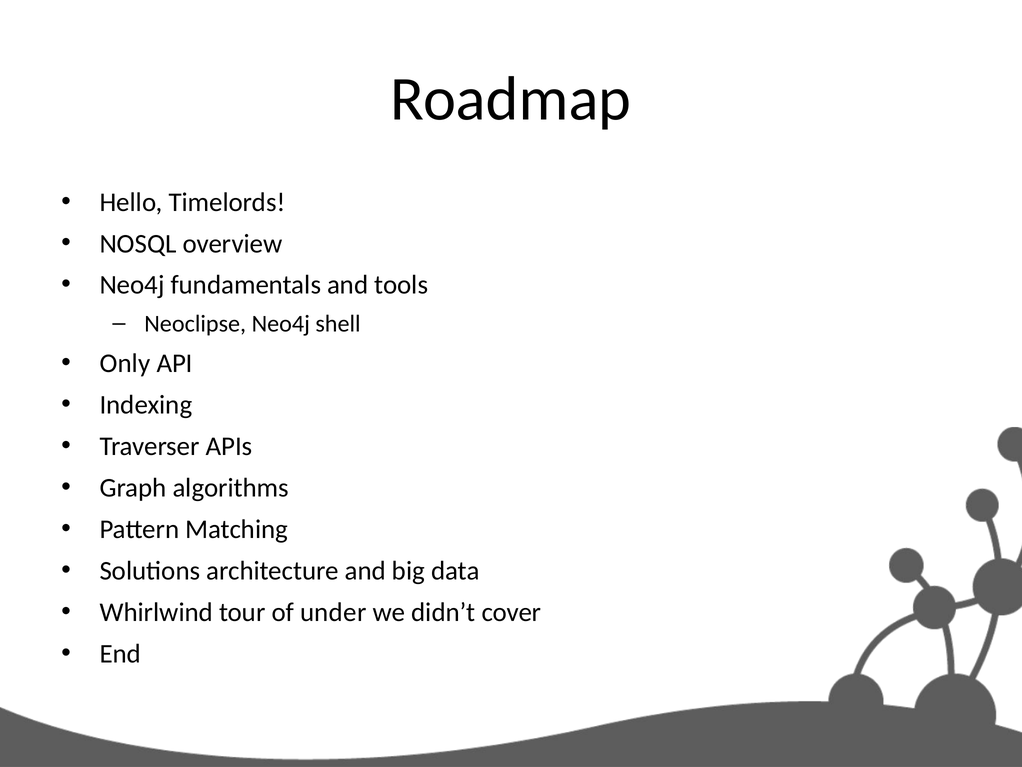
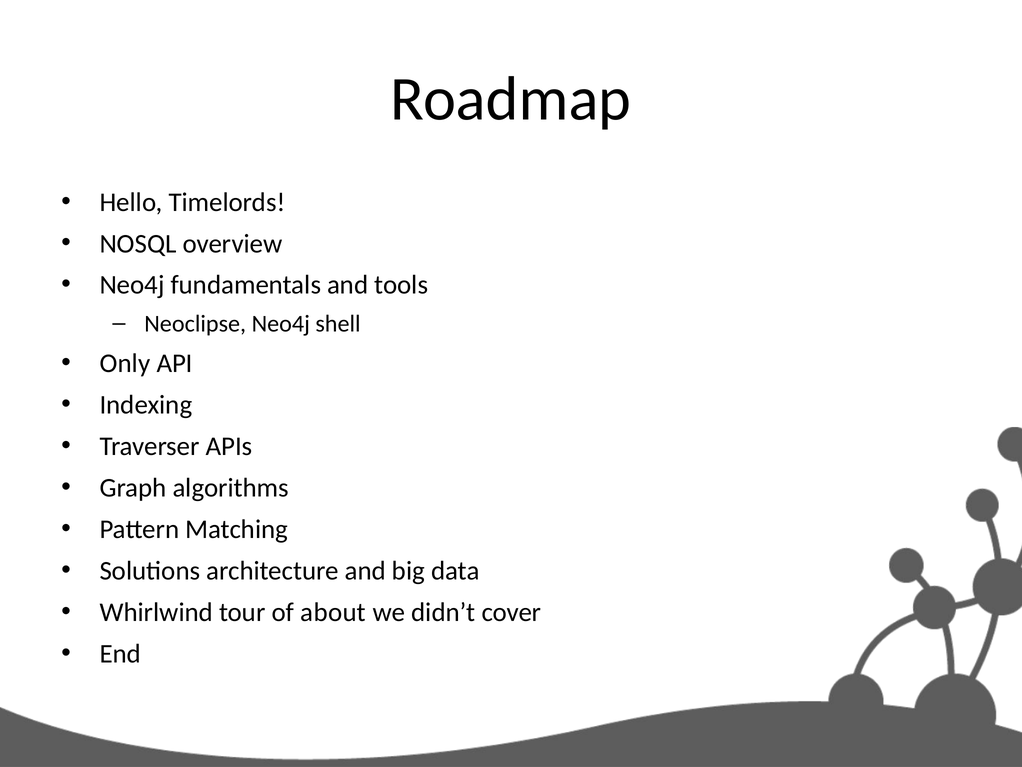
under: under -> about (333, 612)
